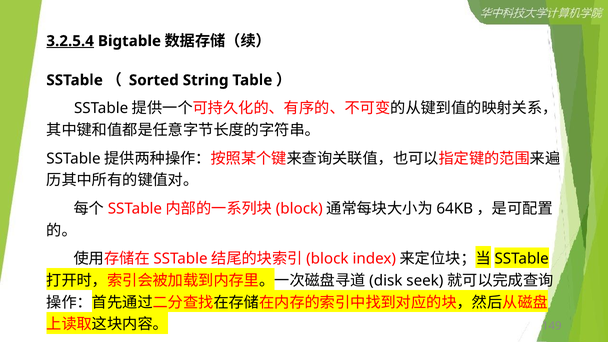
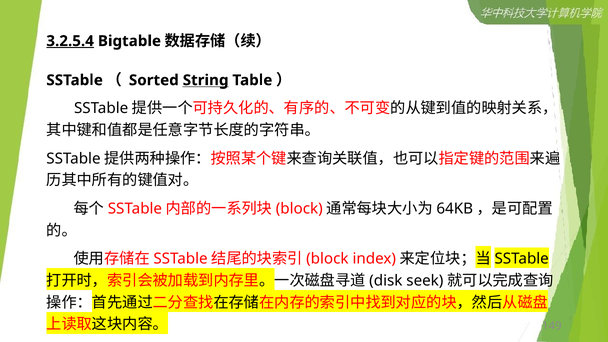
String underline: none -> present (206, 80)
